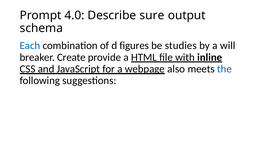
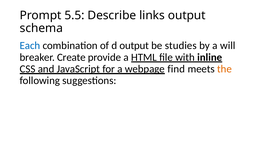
4.0: 4.0 -> 5.5 (75, 15)
sure: sure -> links (152, 15)
d figures: figures -> output (134, 46)
also: also -> find (176, 69)
the colour: blue -> orange (224, 69)
